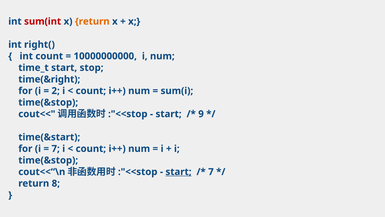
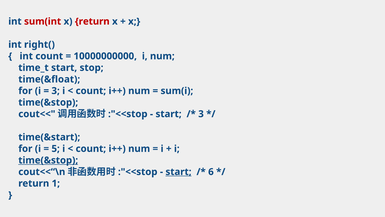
return colour: orange -> red (92, 21)
time(&right: time(&right -> time(&float (49, 79)
2: 2 -> 3 (56, 91)
9: 9 -> 3 (201, 114)
7: 7 -> 5 (56, 148)
time(&stop underline: none -> present (48, 160)
7: 7 -> 6 (211, 172)
8: 8 -> 1 (56, 183)
